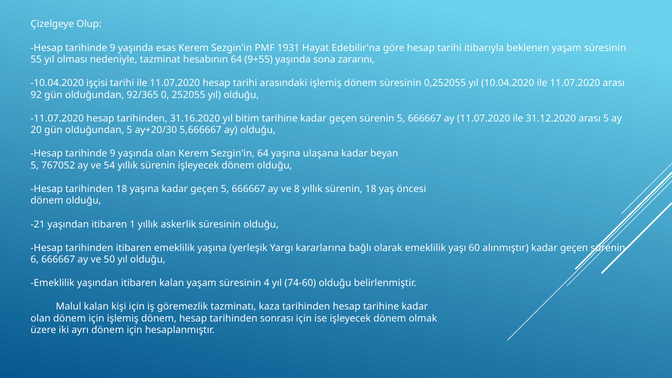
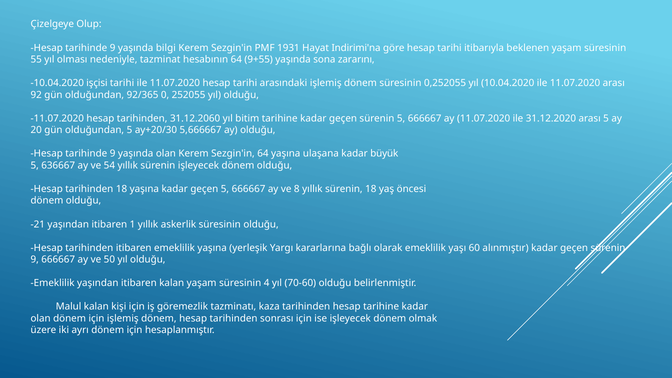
esas: esas -> bilgi (166, 48)
Edebilir'na: Edebilir'na -> Indirimi'na (356, 48)
31.16.2020: 31.16.2020 -> 31.12.2060 (195, 118)
beyan: beyan -> büyük (384, 154)
767052: 767052 -> 636667 (58, 165)
6: 6 -> 9 (35, 260)
74-60: 74-60 -> 70-60 (300, 283)
